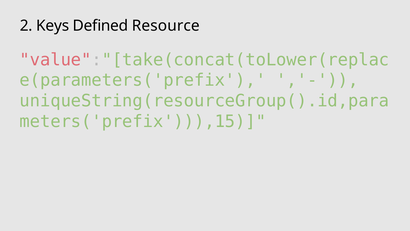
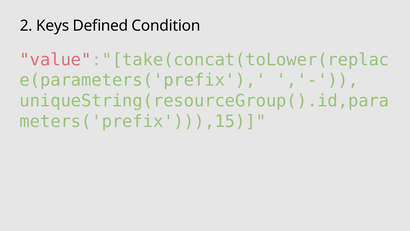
Resource: Resource -> Condition (166, 26)
